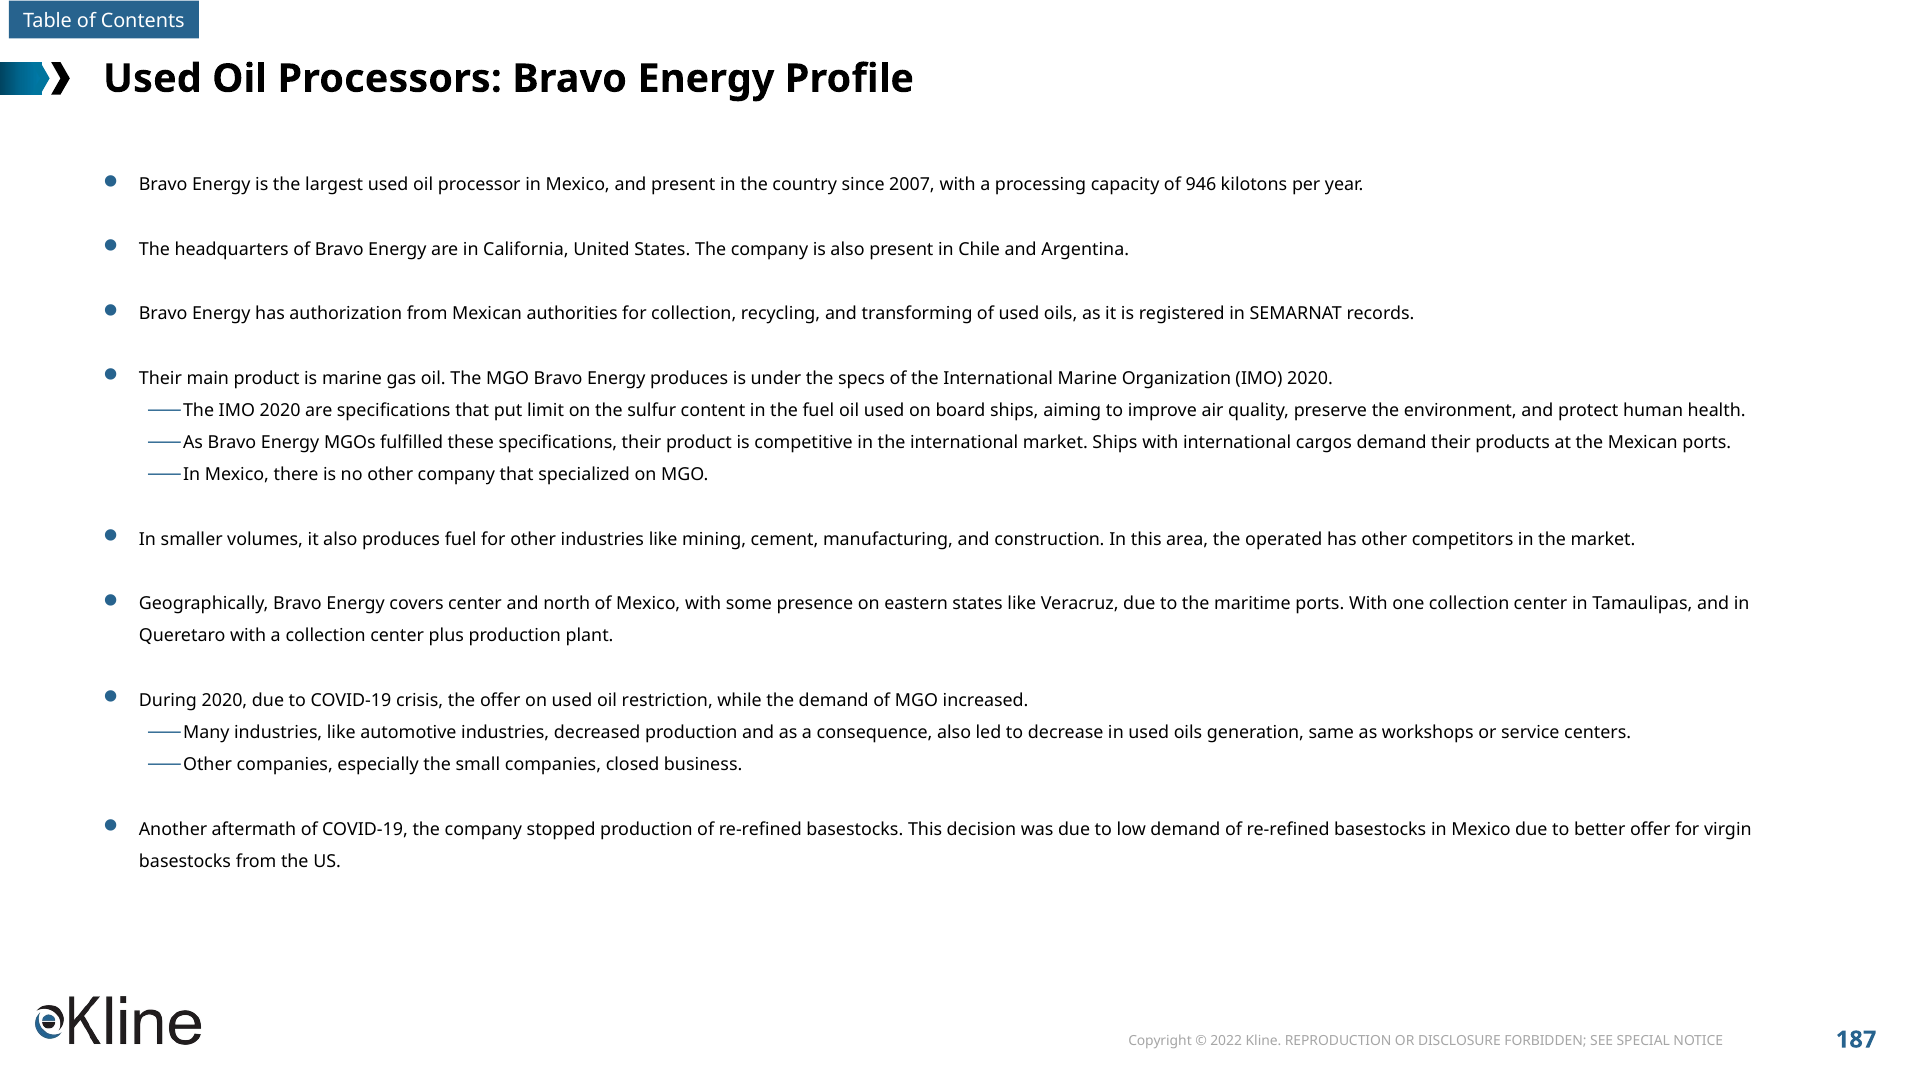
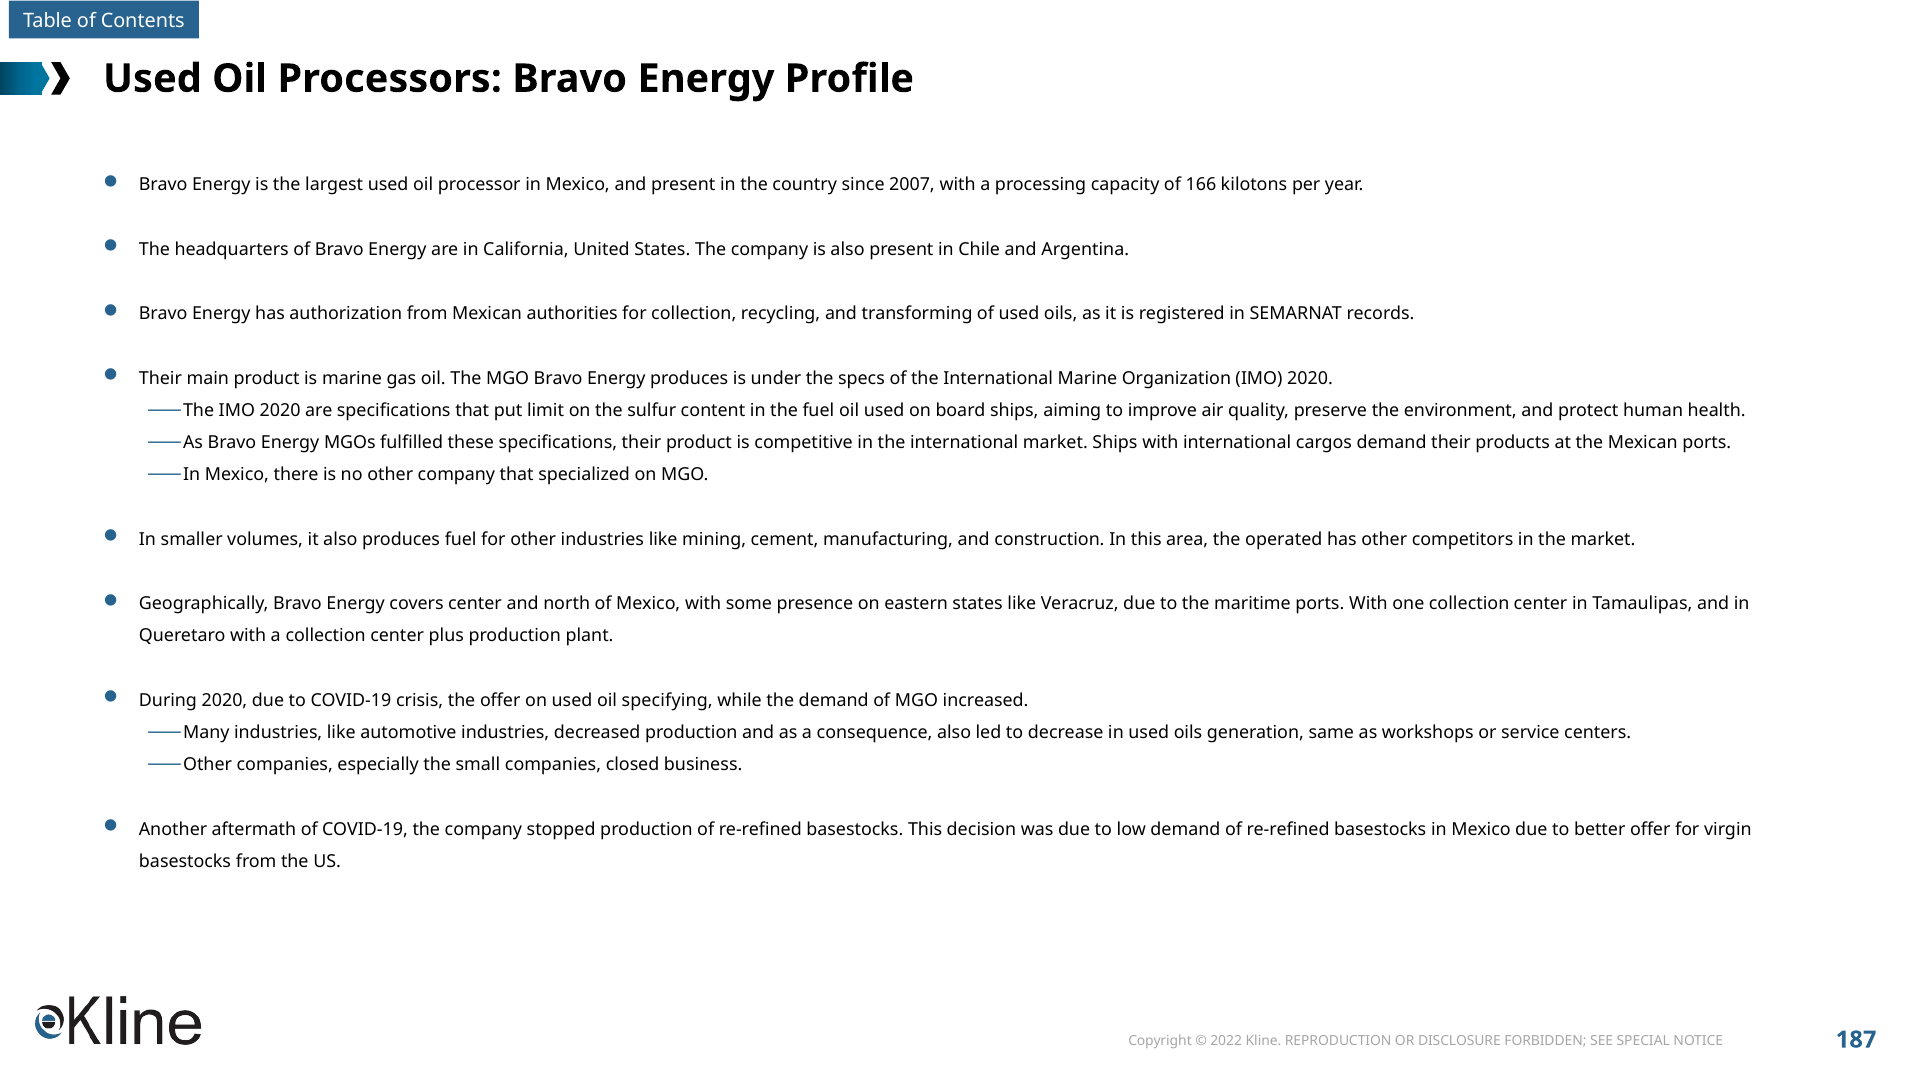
946: 946 -> 166 (1201, 185)
restriction: restriction -> specifying (667, 701)
